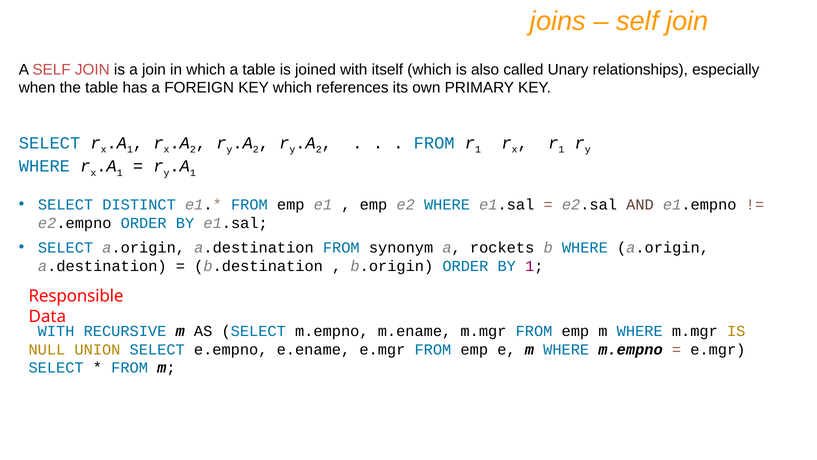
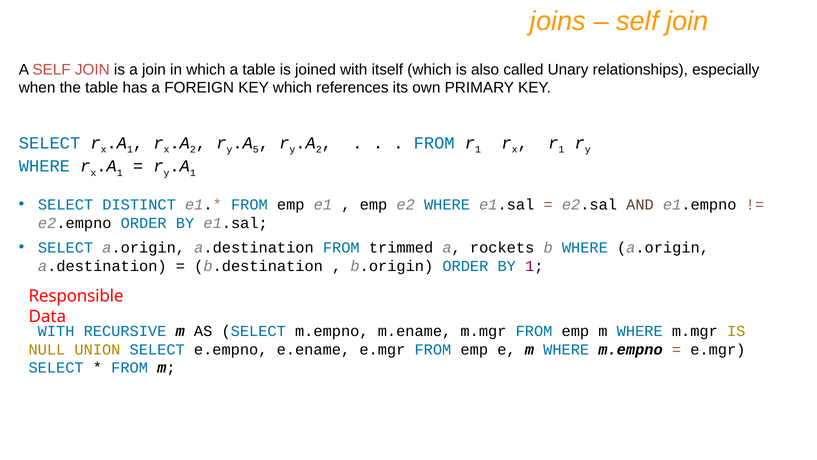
2: 2 -> 5 (256, 149)
synonym: synonym -> trimmed (401, 247)
